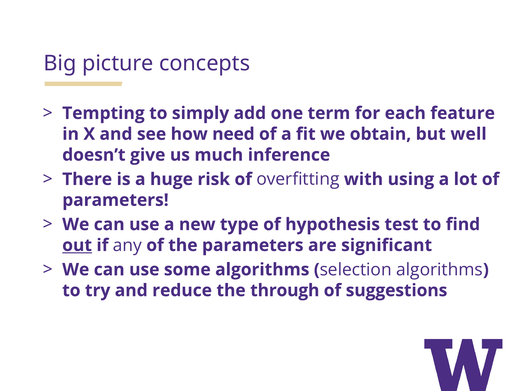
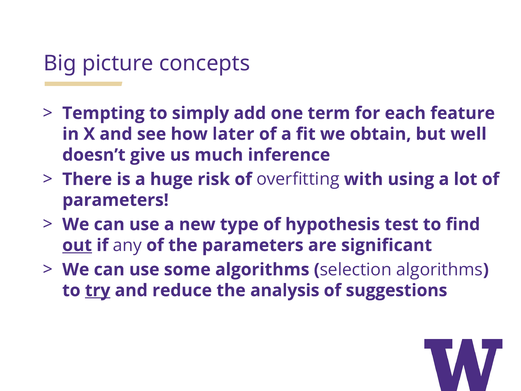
need: need -> later (233, 134)
try underline: none -> present (98, 290)
through: through -> analysis (285, 290)
